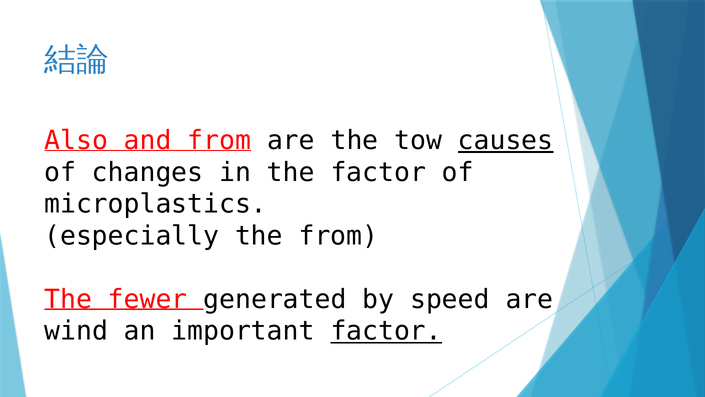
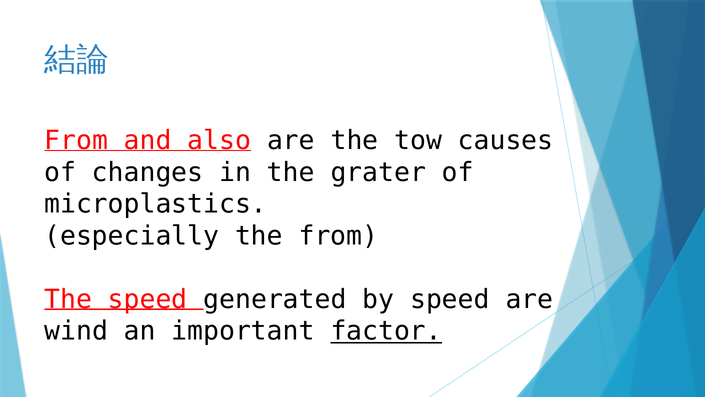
Also: Also -> From (76, 140)
and from: from -> also (219, 140)
causes underline: present -> none (506, 140)
the factor: factor -> grater (378, 172)
The fewer: fewer -> speed (148, 299)
